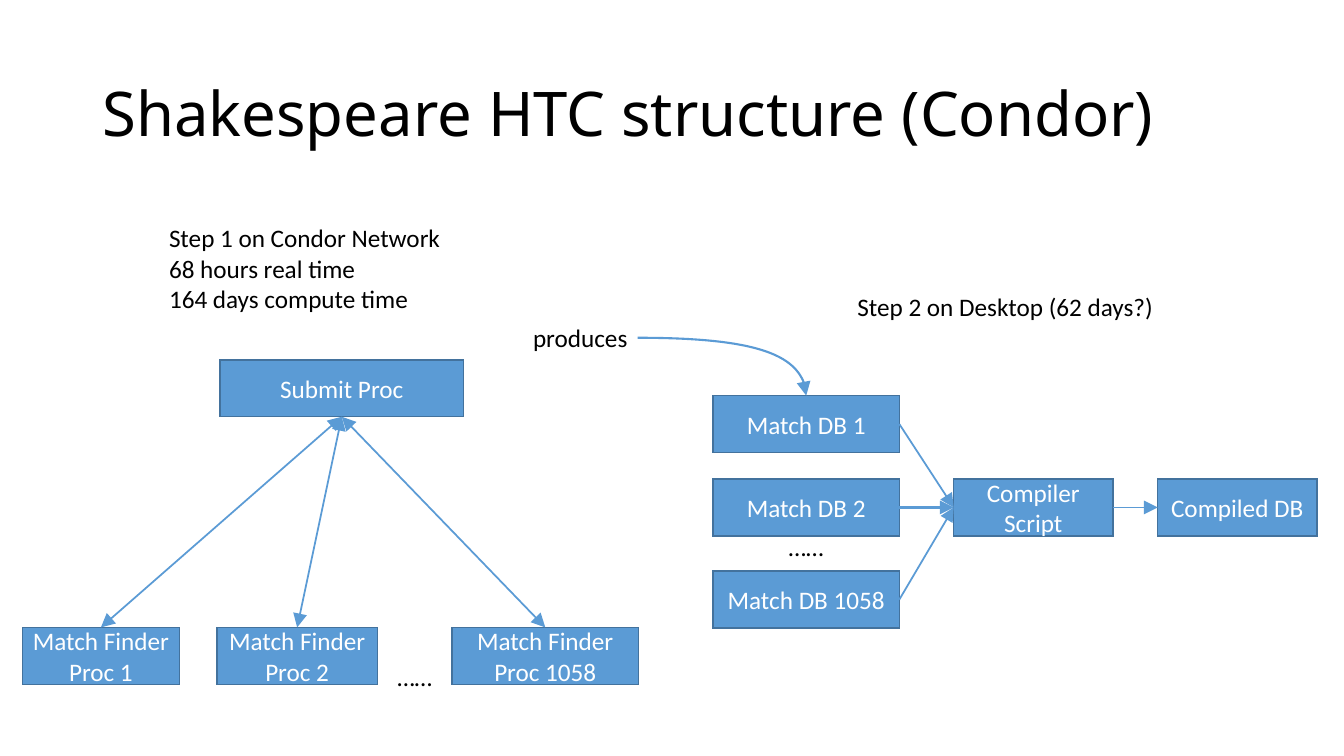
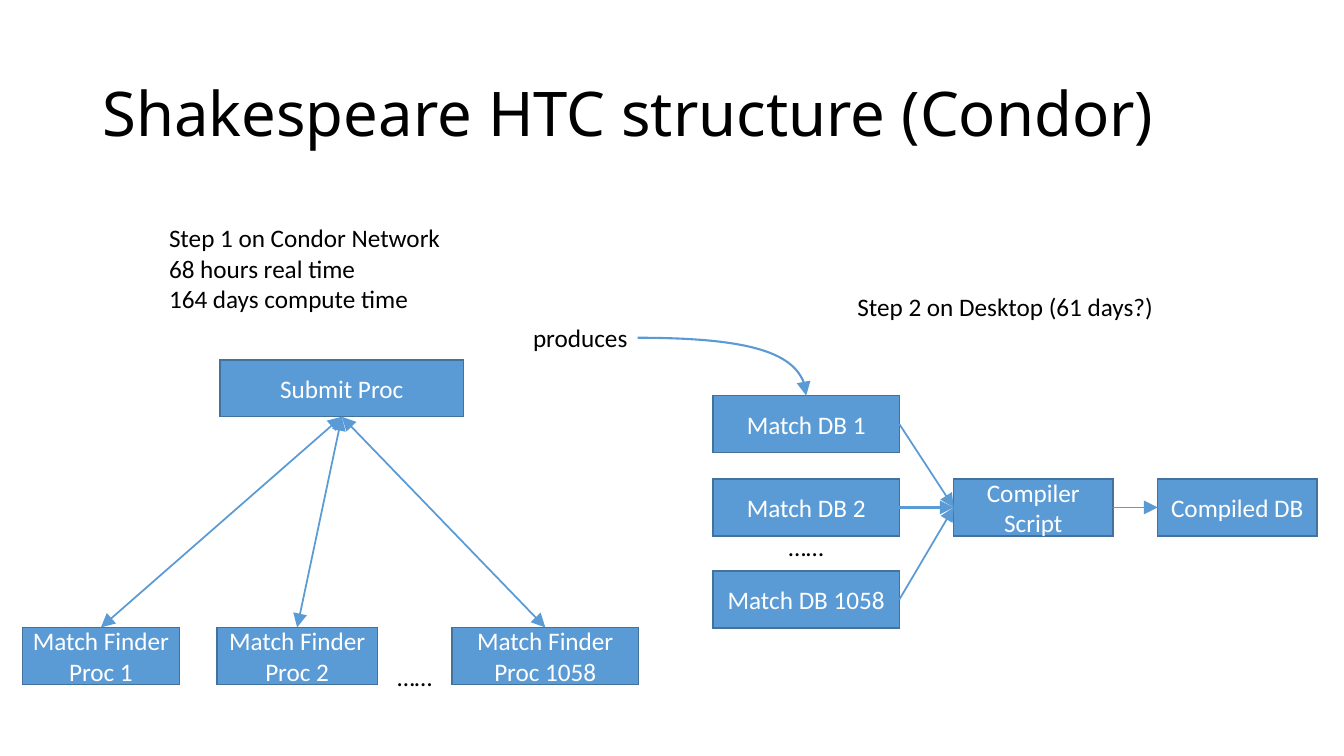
62: 62 -> 61 (1065, 308)
